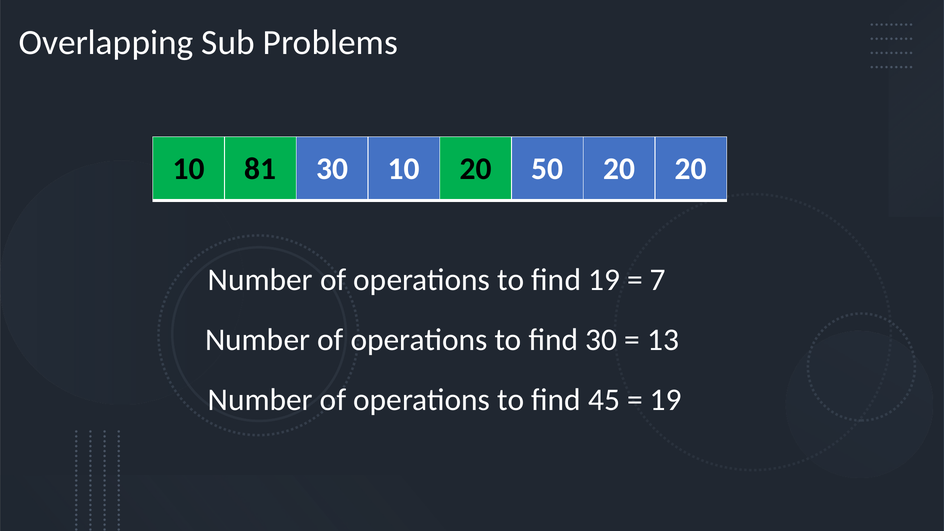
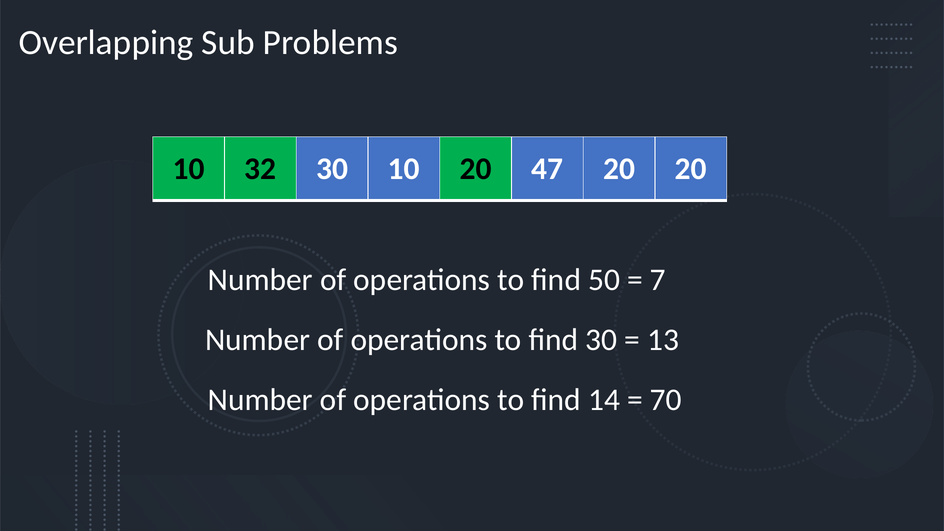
81: 81 -> 32 (260, 169)
50: 50 -> 47 (547, 169)
find 19: 19 -> 50 (604, 280)
45: 45 -> 14 (604, 400)
19: 19 -> 70 (666, 400)
